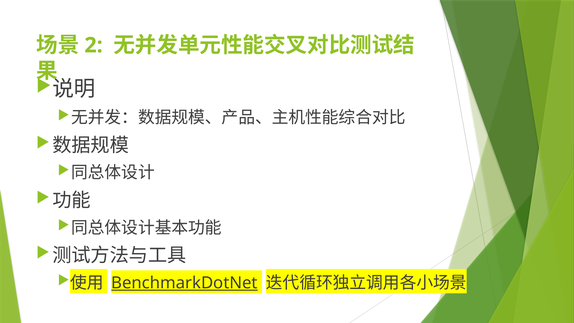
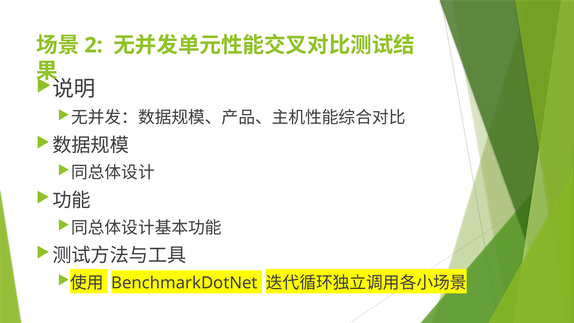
BenchmarkDotNet underline: present -> none (184, 283)
